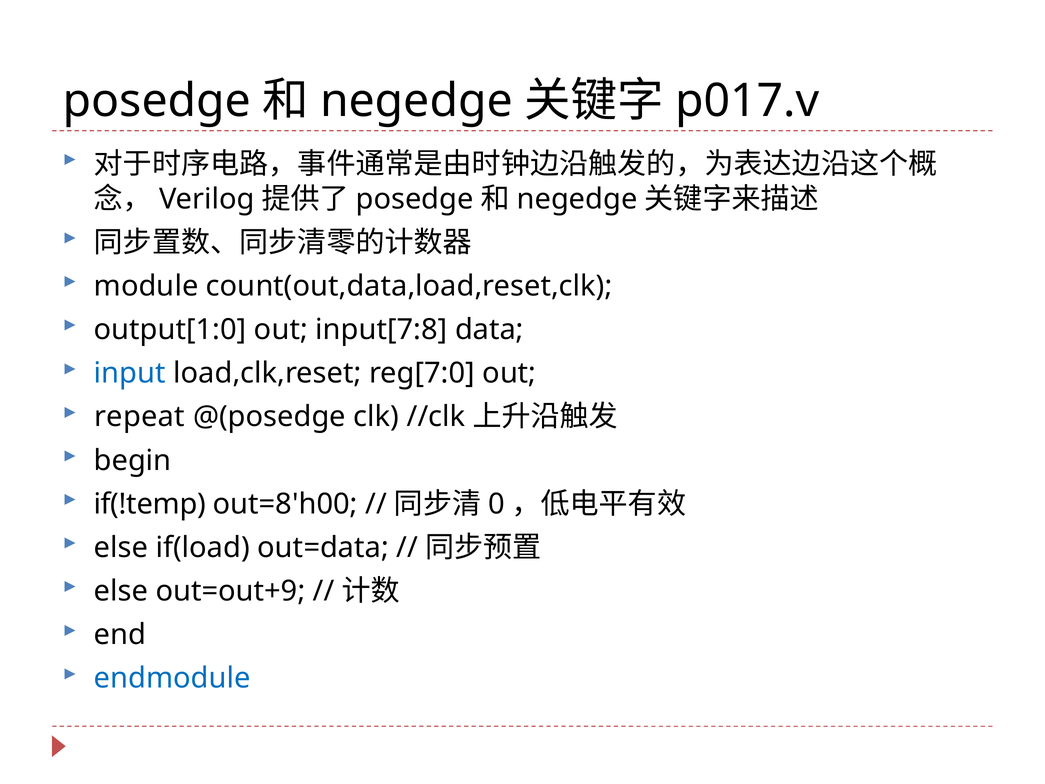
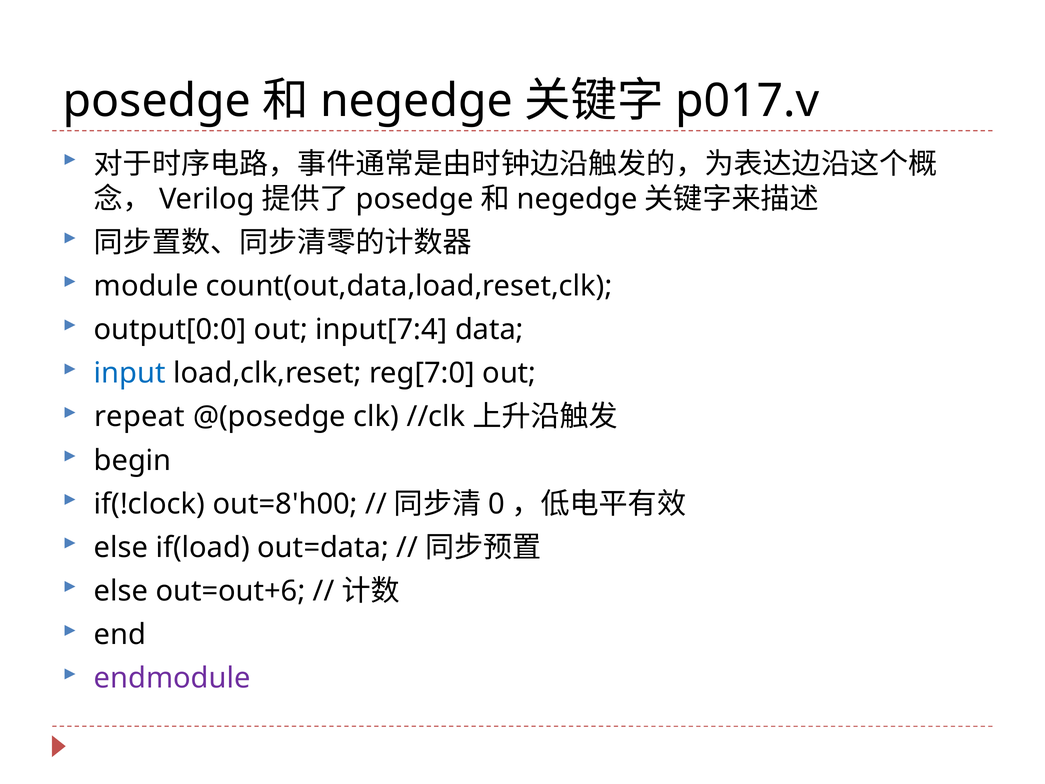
output[1:0: output[1:0 -> output[0:0 (170, 330)
input[7:8: input[7:8 -> input[7:4 (381, 330)
if(!temp: if(!temp -> if(!clock (150, 504)
out=out+9: out=out+9 -> out=out+6 (230, 591)
endmodule colour: blue -> purple (172, 678)
